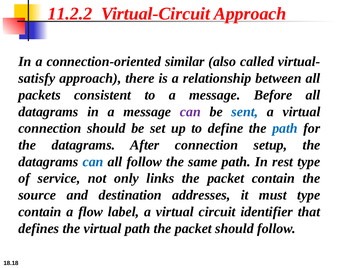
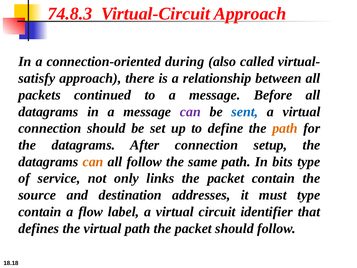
11.2.2: 11.2.2 -> 74.8.3 (70, 14)
similar: similar -> during (185, 62)
consistent: consistent -> continued (103, 95)
path colour: blue -> orange (285, 128)
can colour: blue -> orange (93, 162)
rest: rest -> bits (283, 162)
